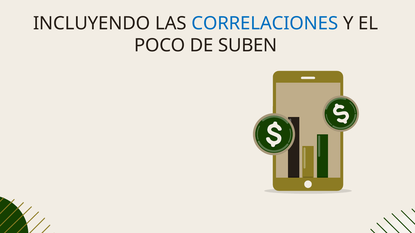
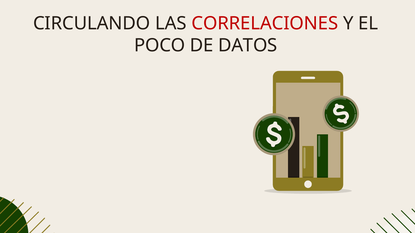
INCLUYENDO: INCLUYENDO -> CIRCULANDO (92, 23)
CORRELACIONES colour: blue -> red (265, 23)
SUBEN: SUBEN -> DATOS (248, 46)
